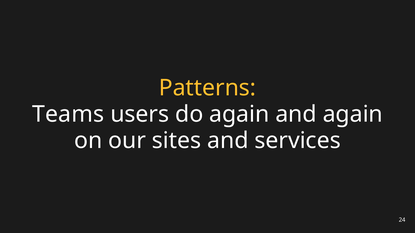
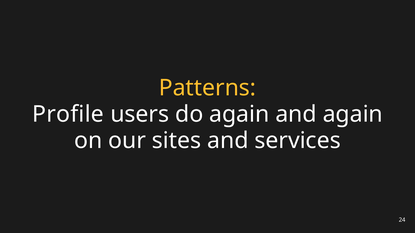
Teams: Teams -> Profile (68, 114)
